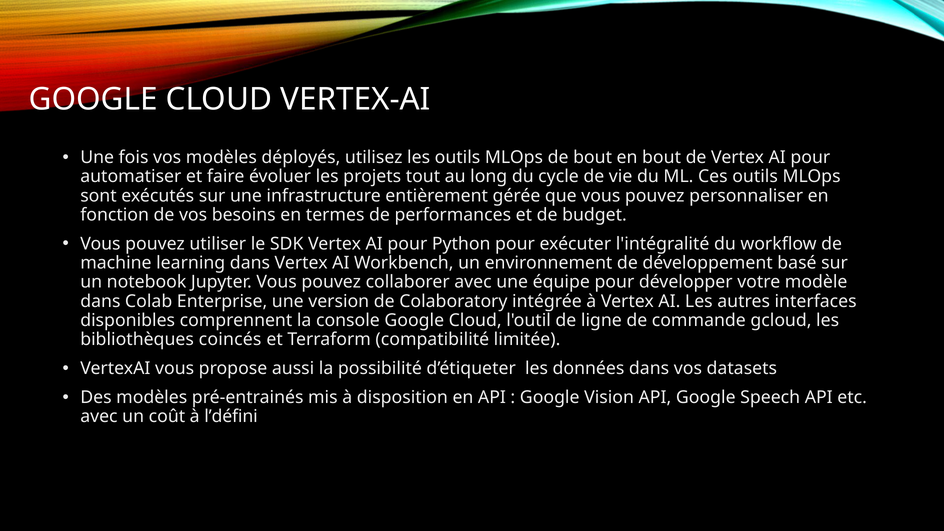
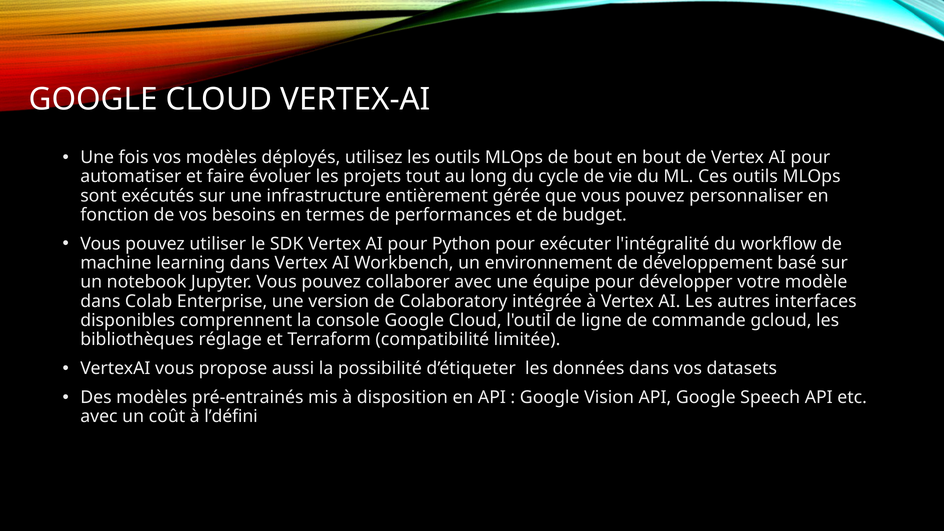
coincés: coincés -> réglage (230, 339)
